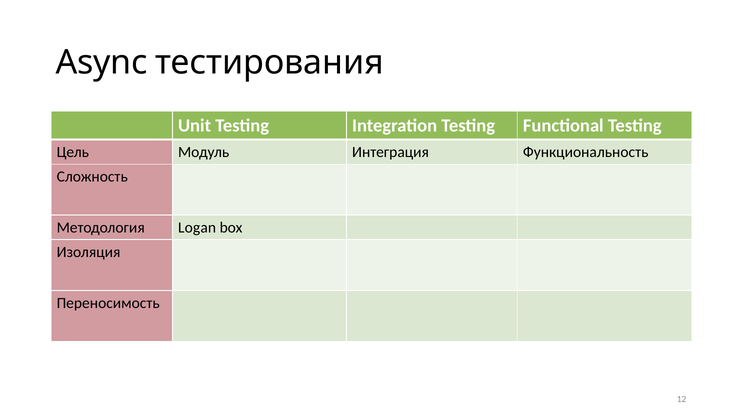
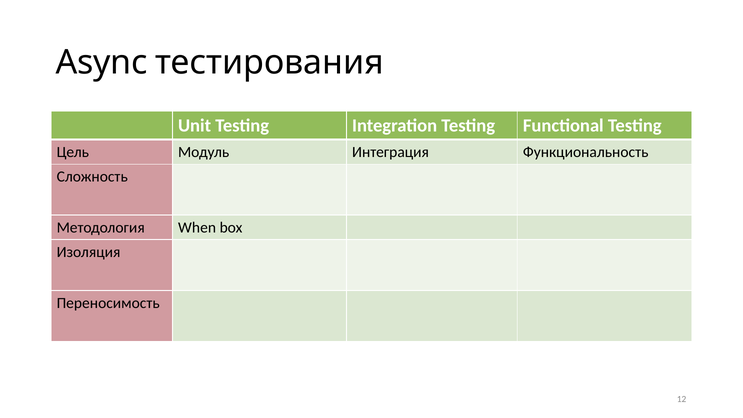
Logan: Logan -> When (197, 227)
